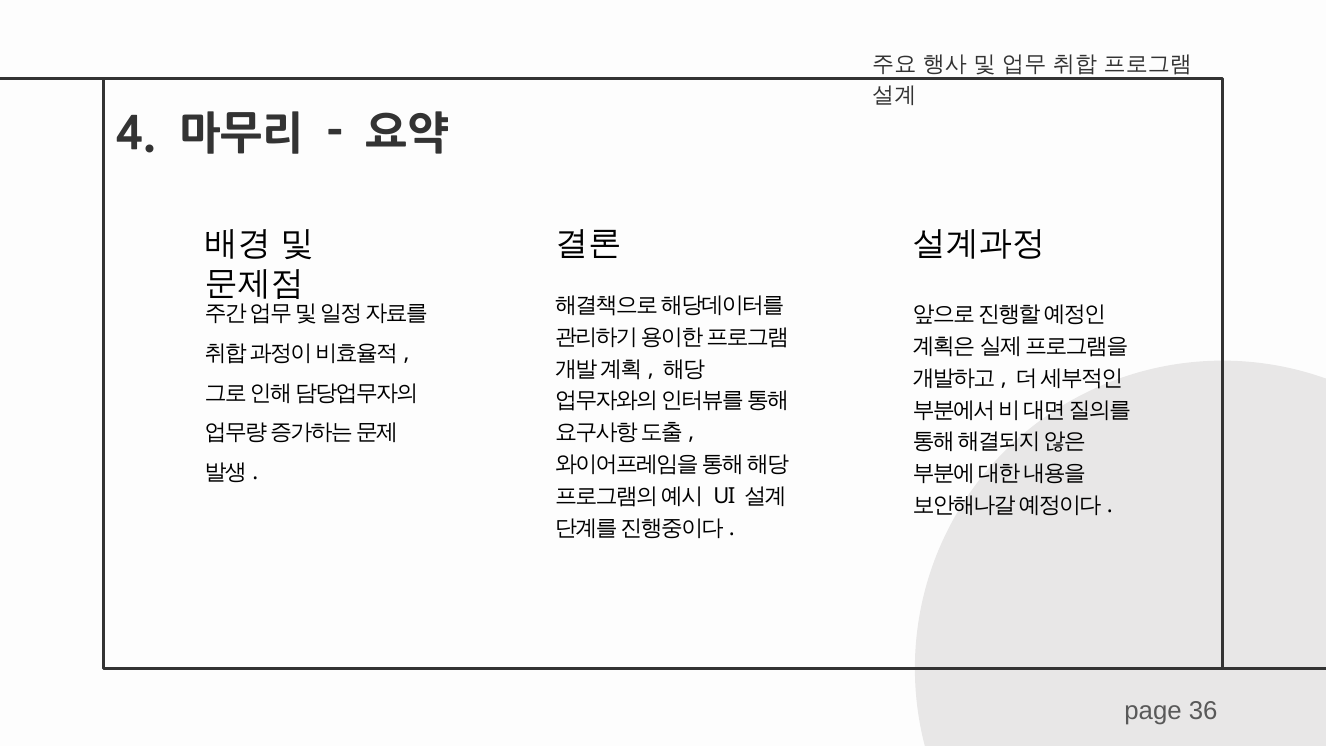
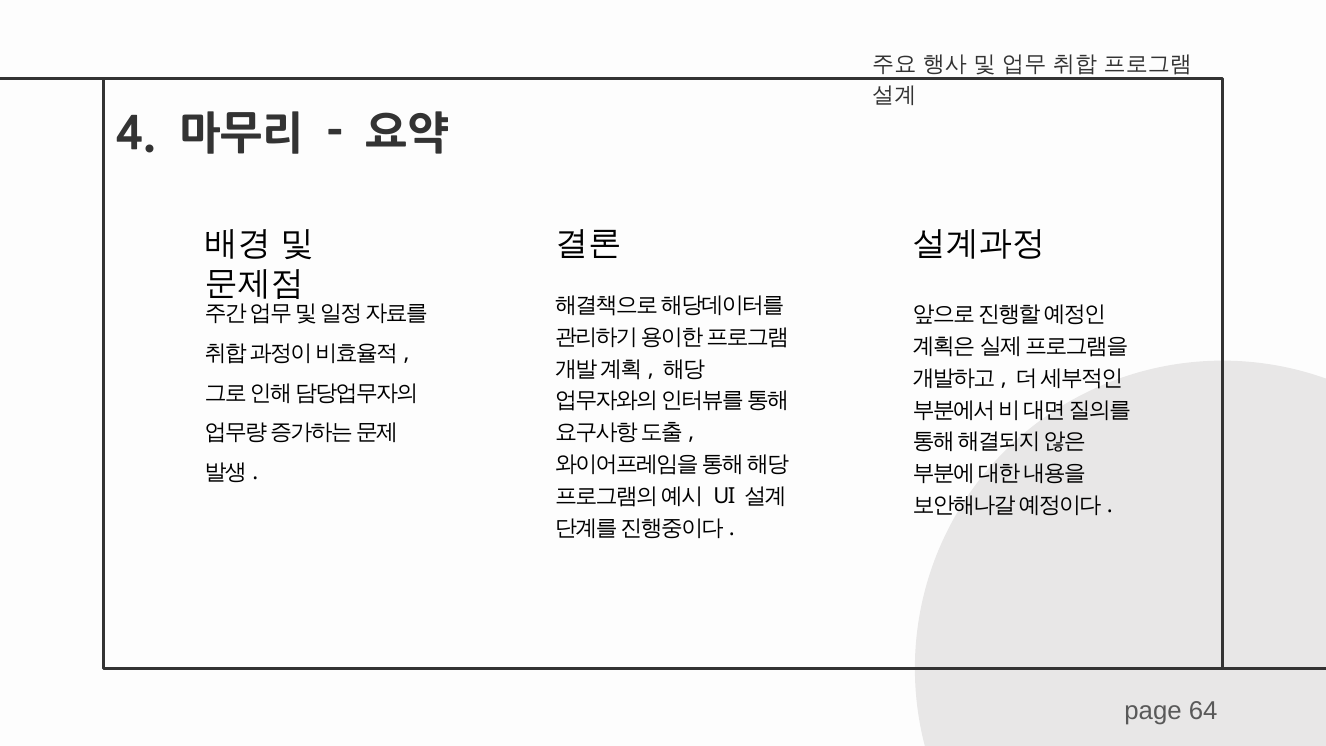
36: 36 -> 64 (1203, 711)
